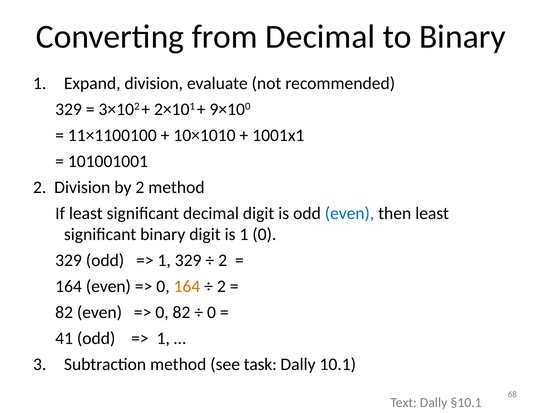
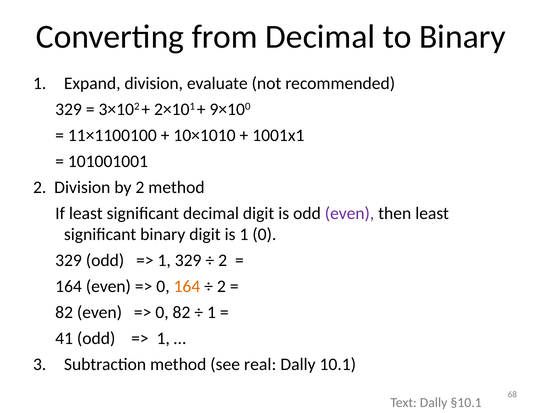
even colour: blue -> purple (350, 213)
0: 0 -> 1 (211, 312)
task: task -> real (260, 364)
